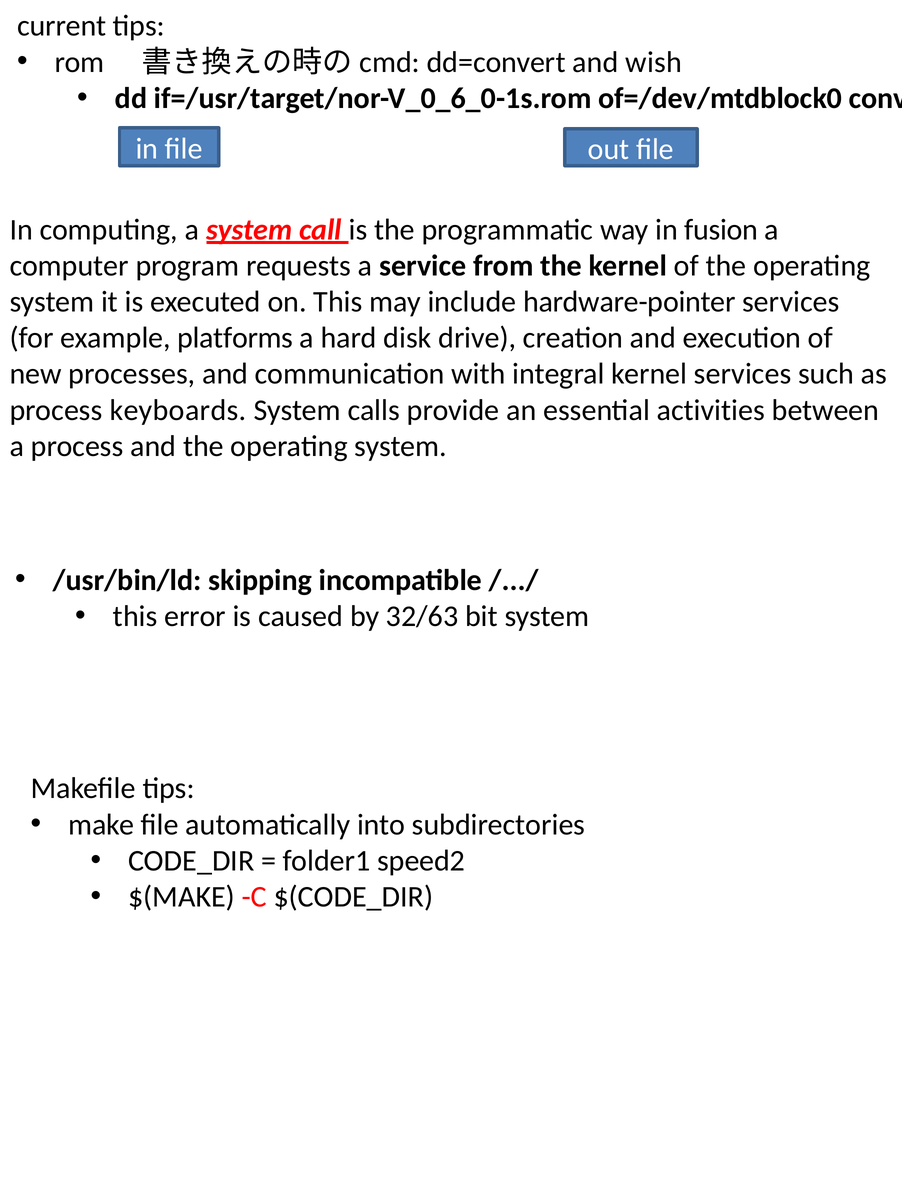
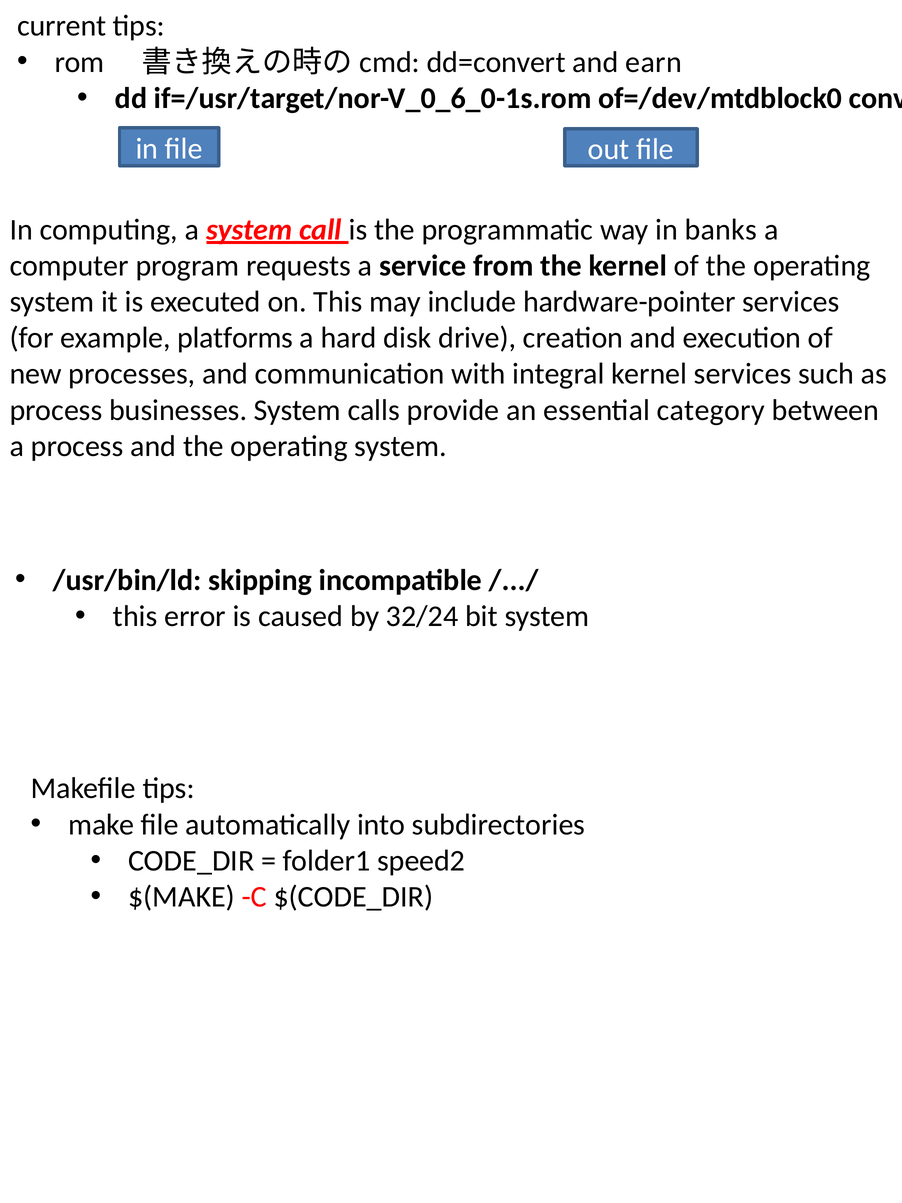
wish: wish -> earn (654, 62)
fusion: fusion -> banks (721, 230)
keyboards: keyboards -> businesses (178, 410)
activities: activities -> category (711, 410)
32/63: 32/63 -> 32/24 (422, 616)
